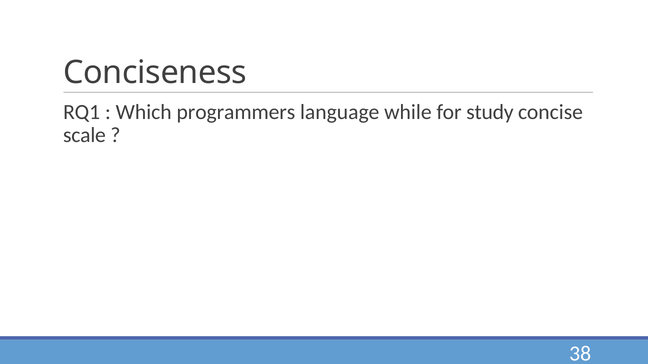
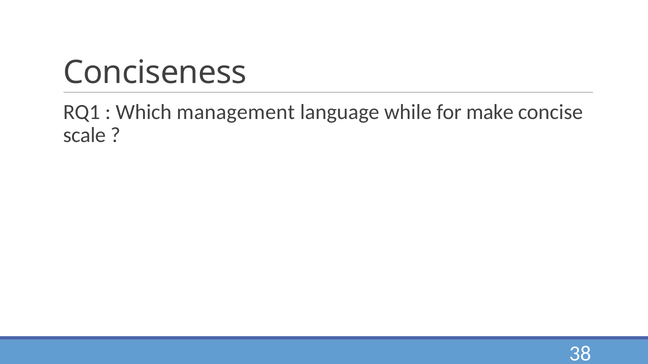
programmers: programmers -> management (236, 112)
study: study -> make (490, 112)
